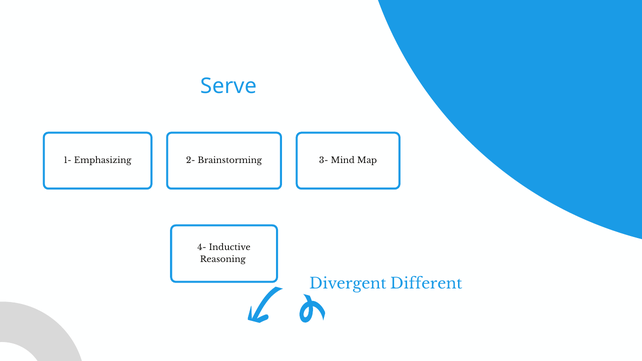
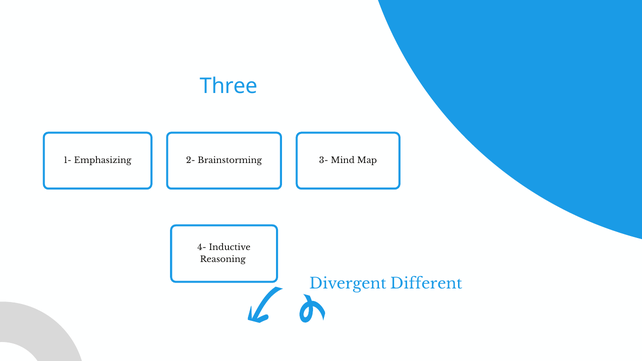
Serve: Serve -> Three (229, 86)
